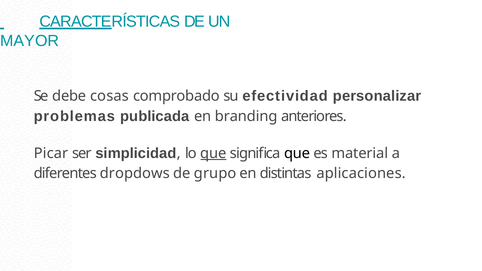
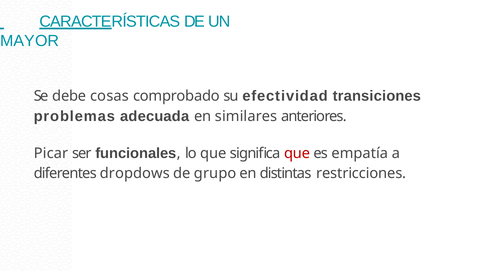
personalizar: personalizar -> transiciones (377, 96)
publicada: publicada -> adecuada (155, 116)
branding: branding -> similares (246, 116)
simplicidad: simplicidad -> funcionales (136, 153)
que underline: present -> none (213, 153)
que colour: black -> red (297, 153)
material: material -> empatía (360, 153)
aplicaciones: aplicaciones -> restricciones (361, 173)
